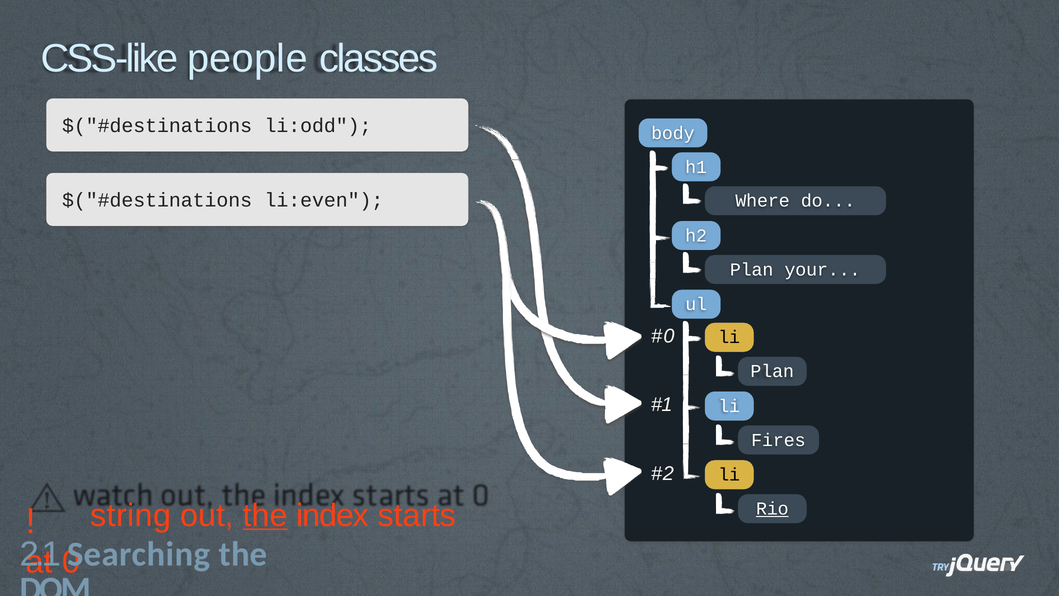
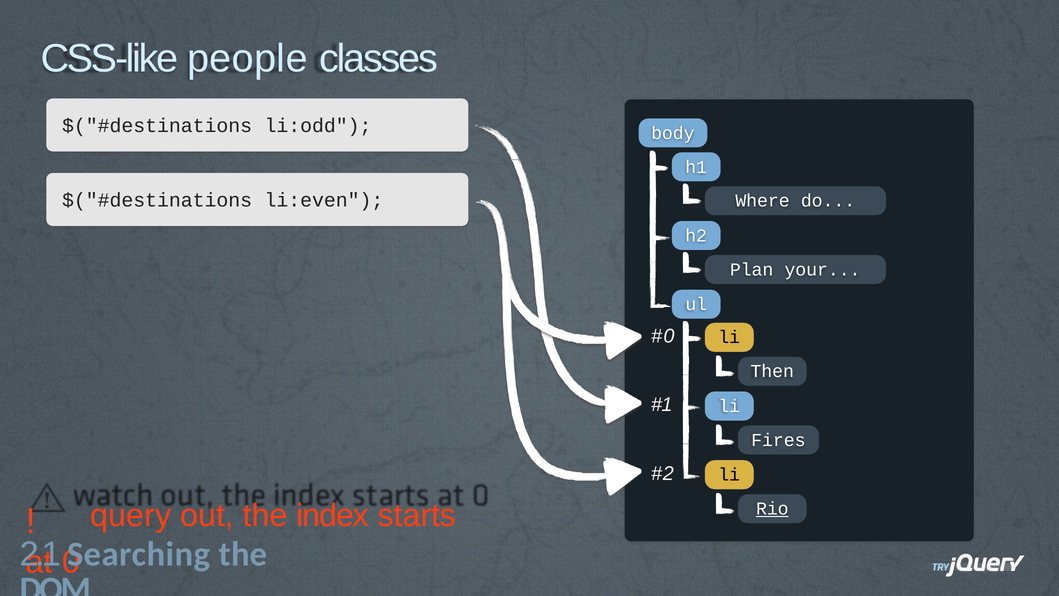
Plan: Plan -> Then (772, 371)
string: string -> query (131, 515)
the underline: present -> none (265, 515)
